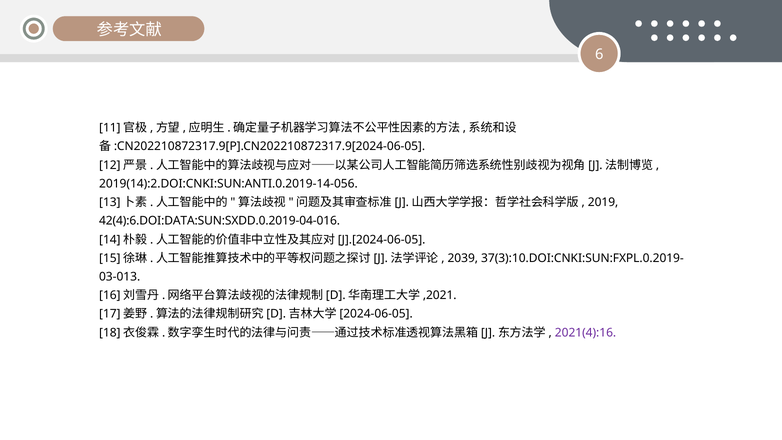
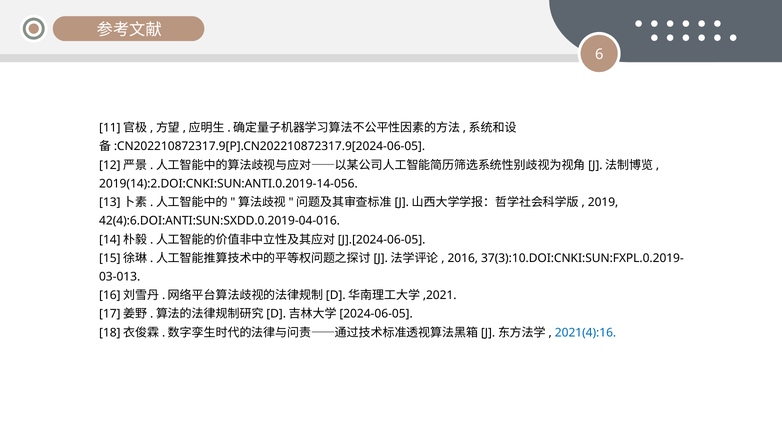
42(4):6.DOI:DATA:SUN:SXDD.0.2019-04-016: 42(4):6.DOI:DATA:SUN:SXDD.0.2019-04-016 -> 42(4):6.DOI:ANTI:SUN:SXDD.0.2019-04-016 (220, 221)
2039: 2039 -> 2016 (463, 258)
2021(4):16 colour: purple -> blue (586, 333)
